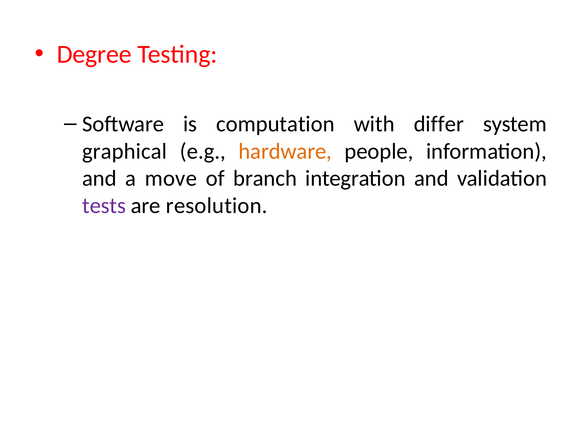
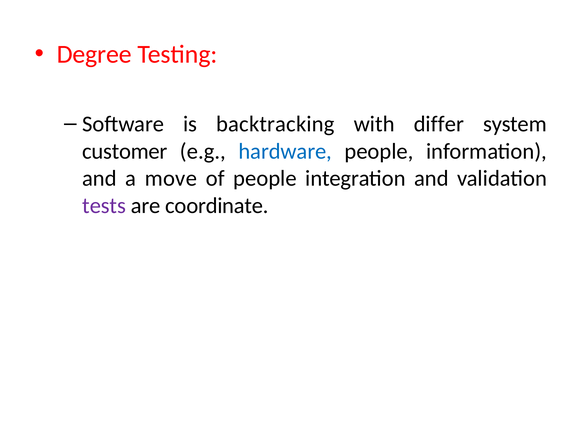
computation: computation -> backtracking (275, 124)
graphical: graphical -> customer (125, 151)
hardware colour: orange -> blue (285, 151)
of branch: branch -> people (265, 178)
resolution: resolution -> coordinate (217, 205)
